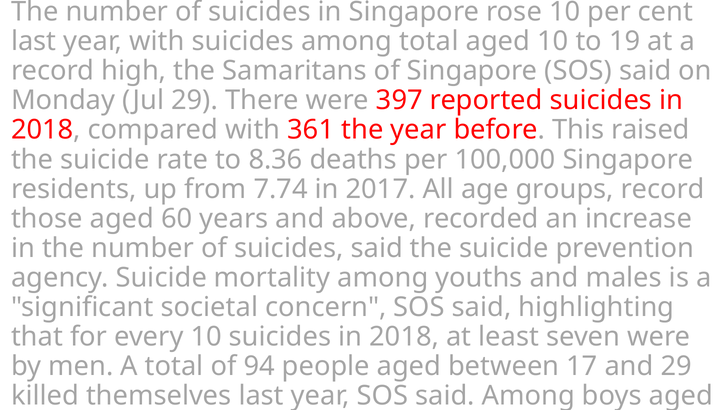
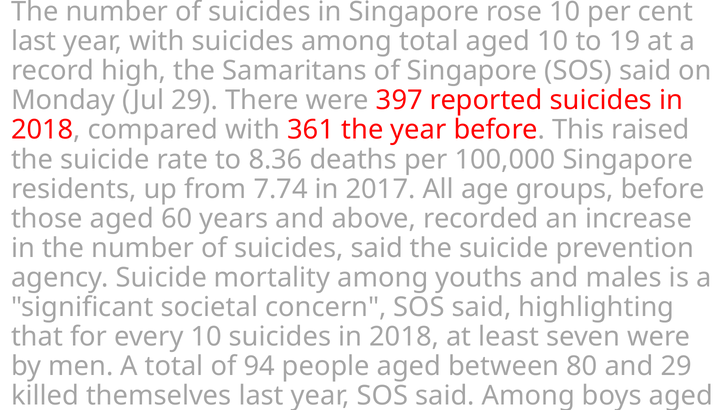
groups record: record -> before (663, 189)
17: 17 -> 80 (582, 366)
